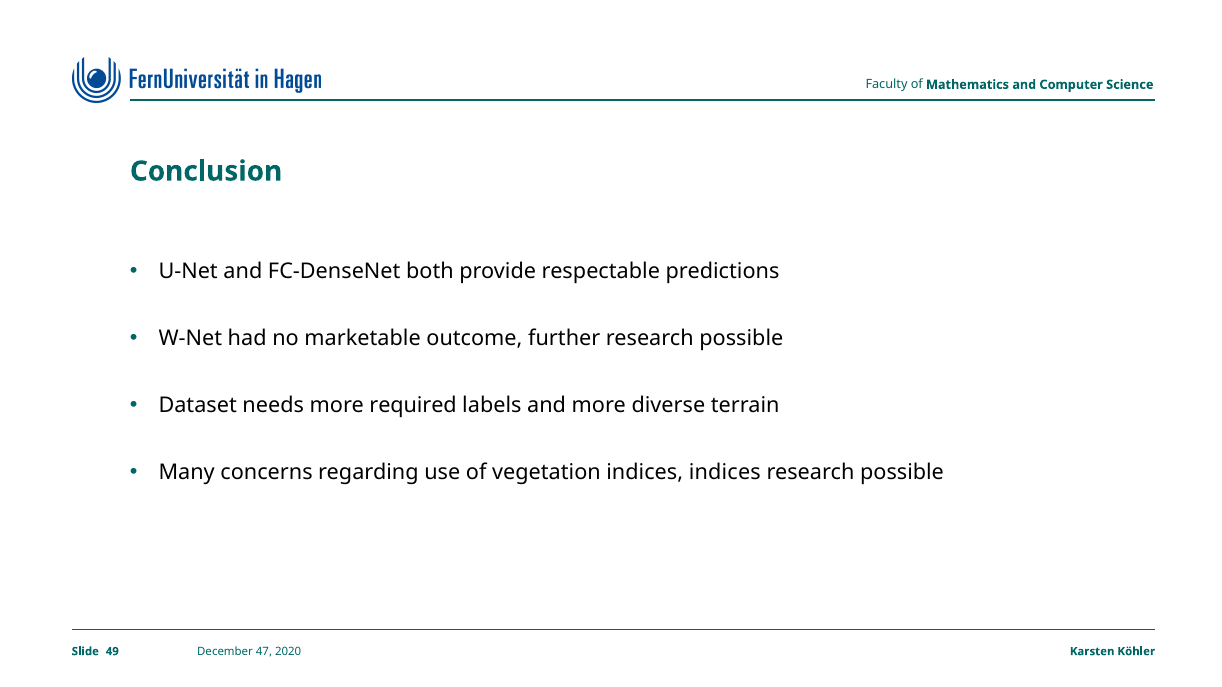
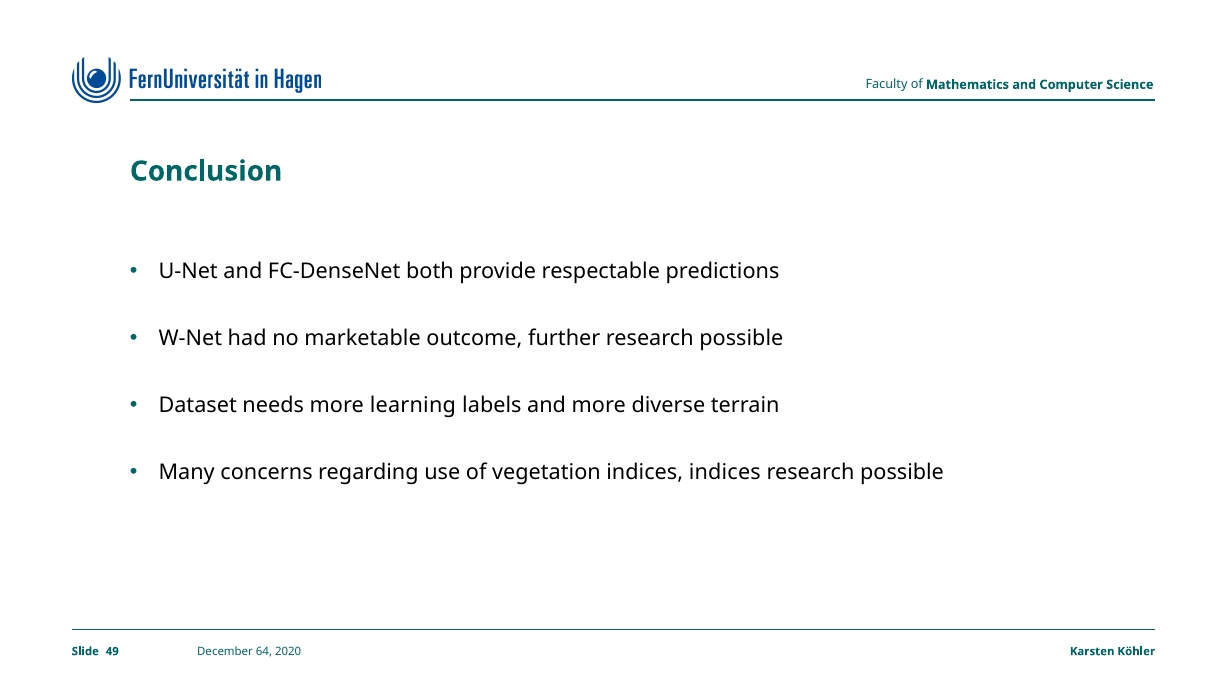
required: required -> learning (413, 406)
47: 47 -> 64 (264, 652)
